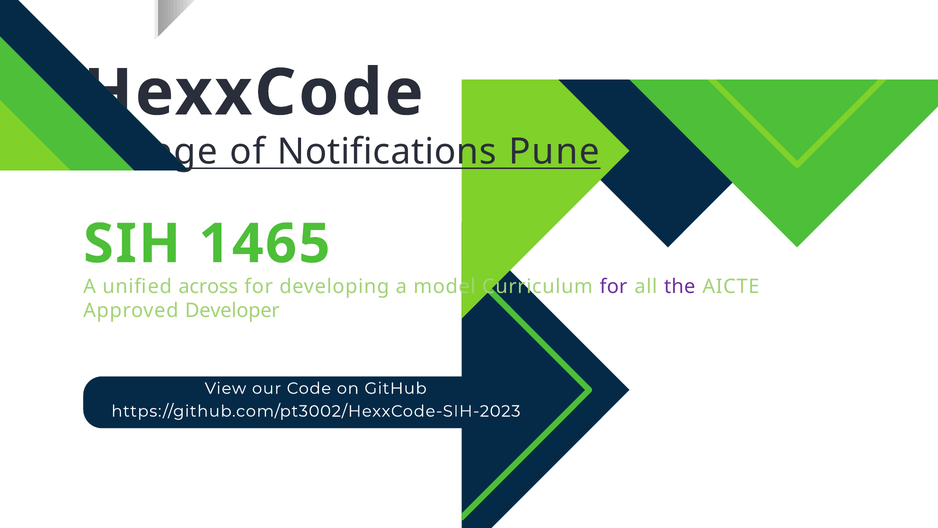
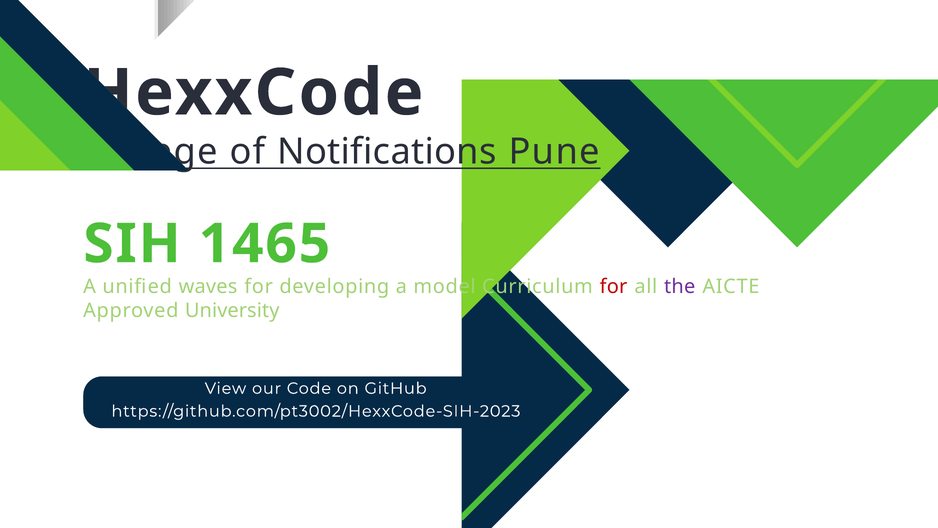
across: across -> waves (208, 287)
for colour: purple -> red (614, 287)
Developer: Developer -> University (232, 311)
